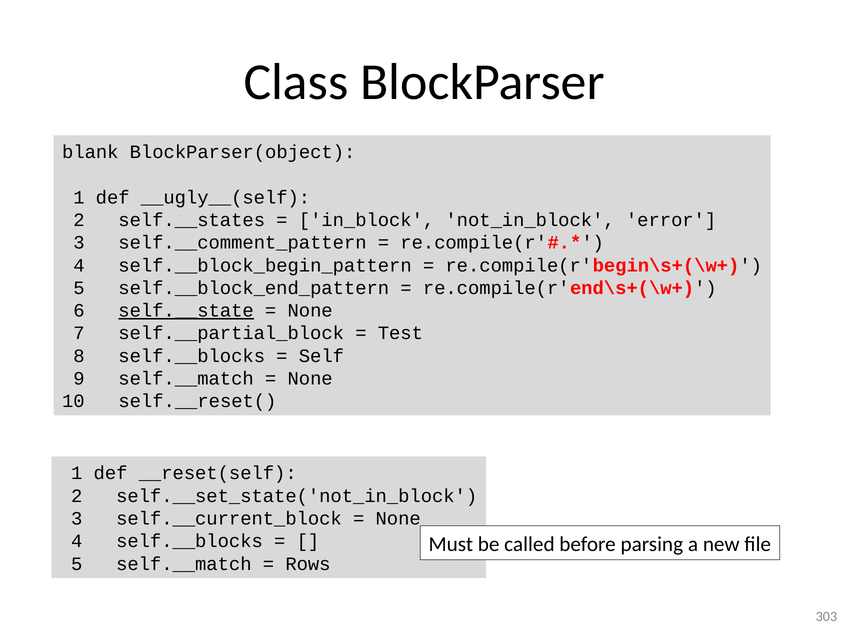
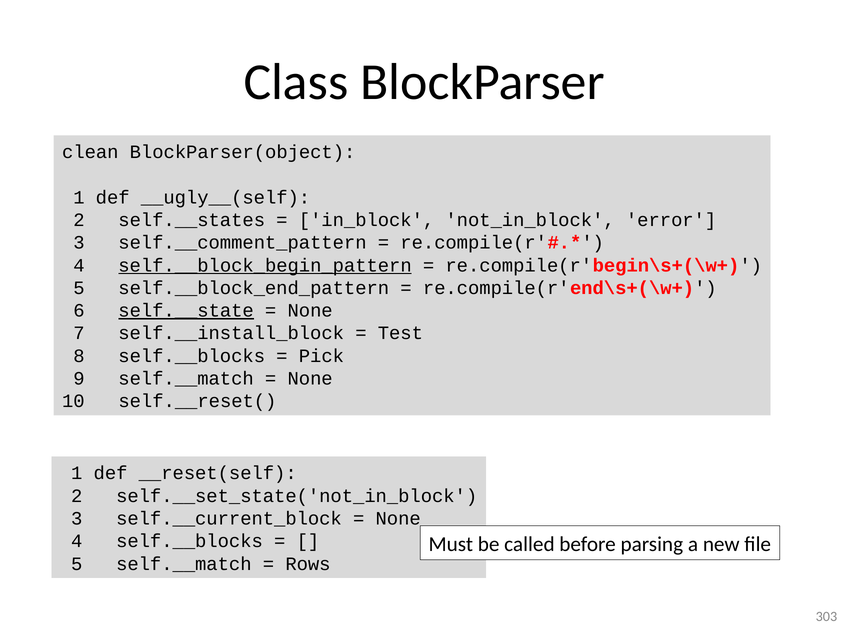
blank: blank -> clean (90, 152)
self.__block_begin_pattern underline: none -> present (265, 265)
self.__partial_block: self.__partial_block -> self.__install_block (231, 333)
Self: Self -> Pick (321, 356)
